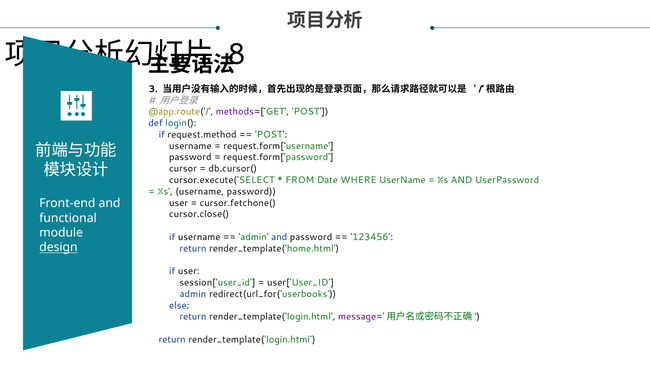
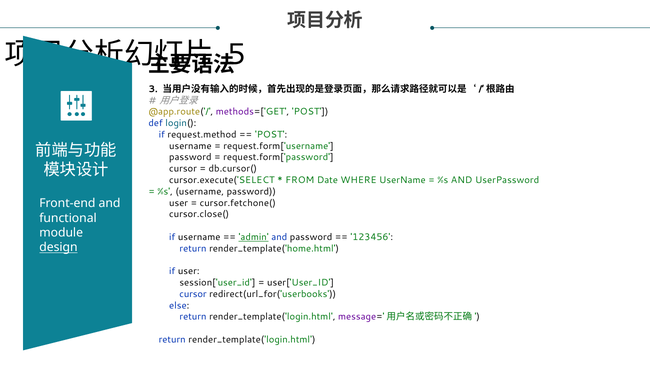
8: 8 -> 5 (237, 55)
admin underline: none -> present (254, 237)
admin: admin -> cursor (193, 294)
